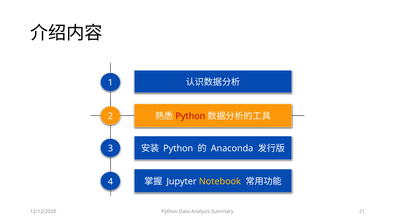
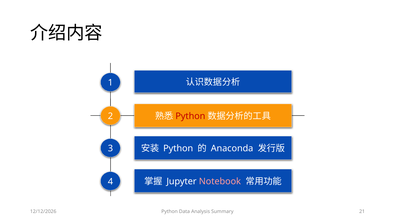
Notebook colour: yellow -> pink (220, 181)
